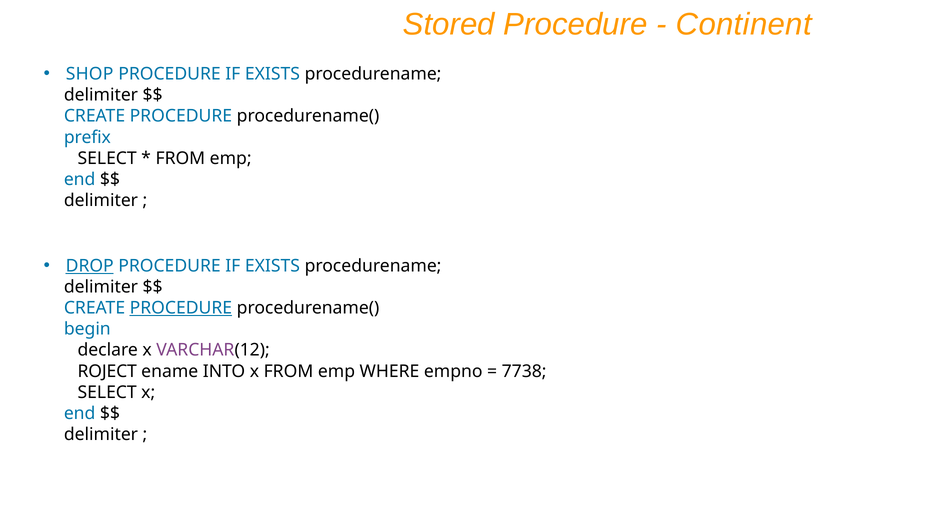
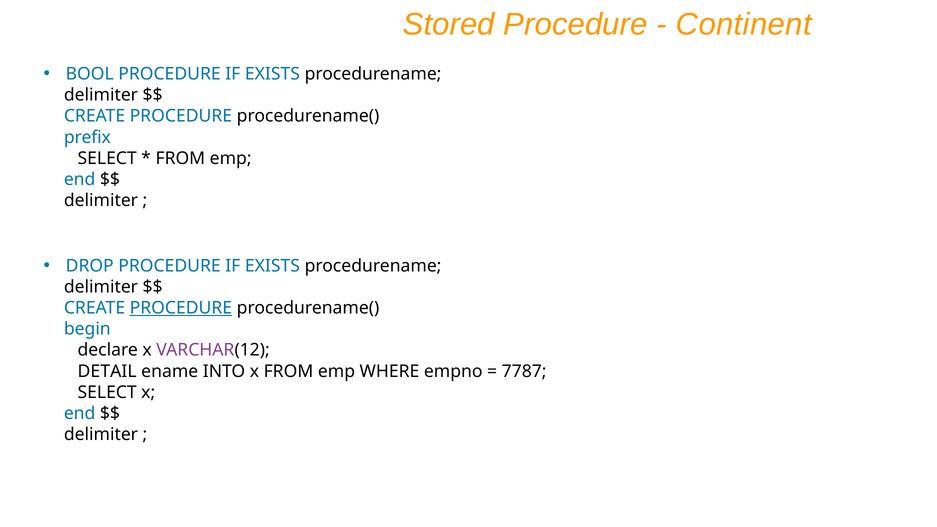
SHOP: SHOP -> BOOL (90, 74)
DROP underline: present -> none (90, 266)
ROJECT: ROJECT -> DETAIL (107, 371)
7738: 7738 -> 7787 (524, 371)
